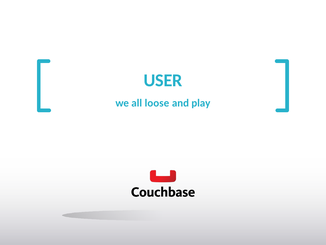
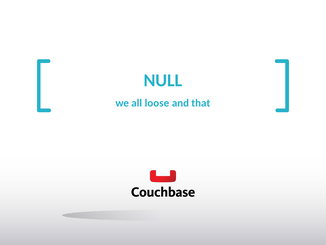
USER: USER -> NULL (163, 80)
play: play -> that (201, 103)
